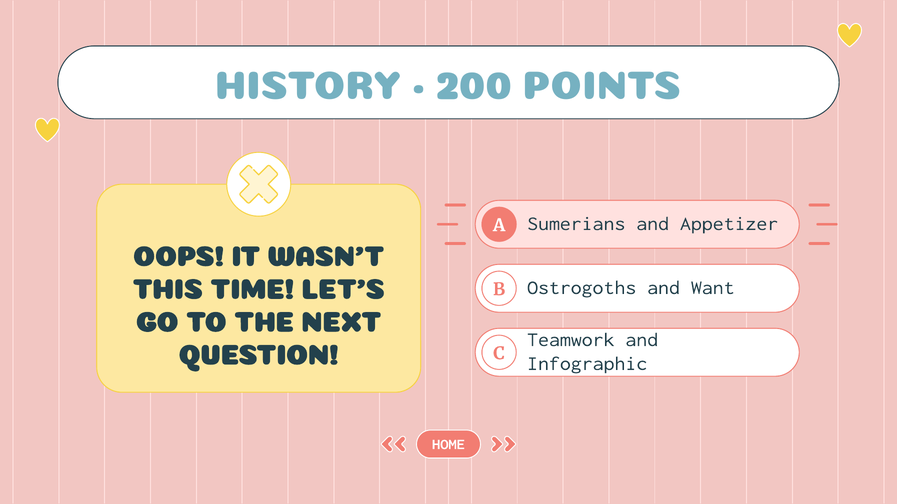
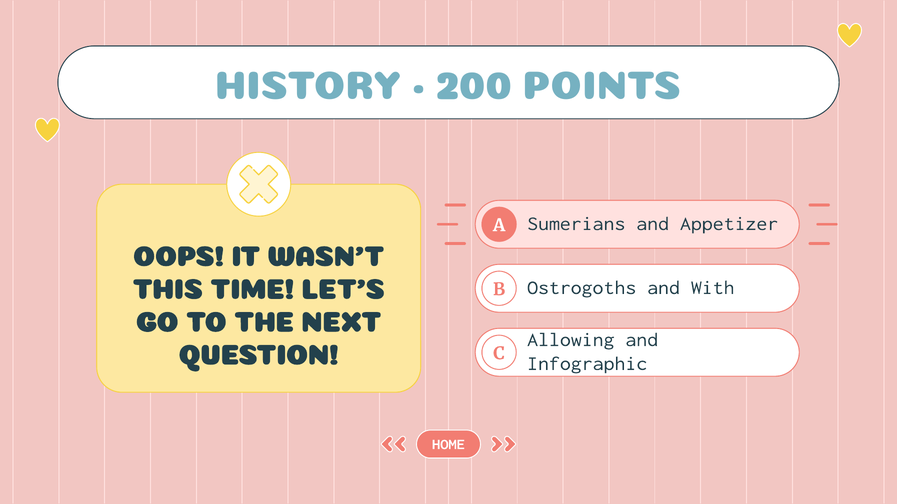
Want: Want -> With (713, 288)
Teamwork: Teamwork -> Allowing (571, 340)
